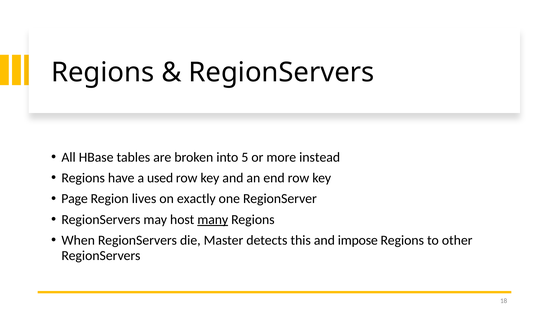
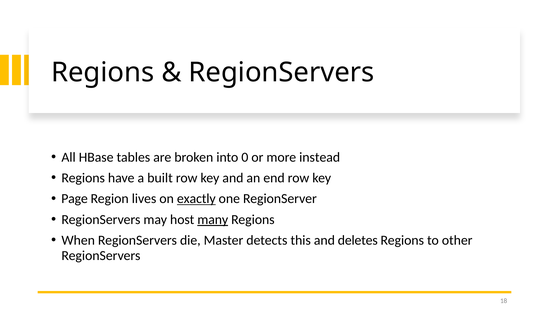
5: 5 -> 0 (245, 157)
used: used -> built (160, 178)
exactly underline: none -> present (196, 199)
impose: impose -> deletes (358, 240)
